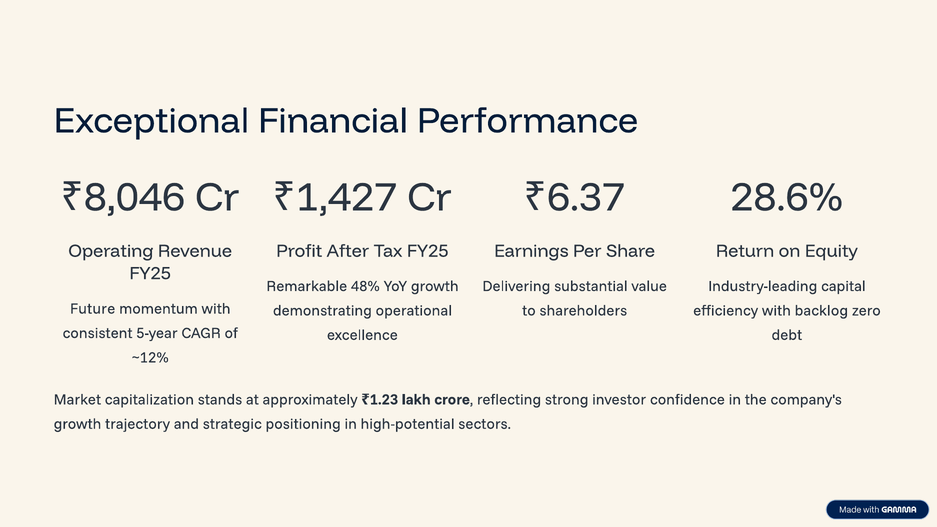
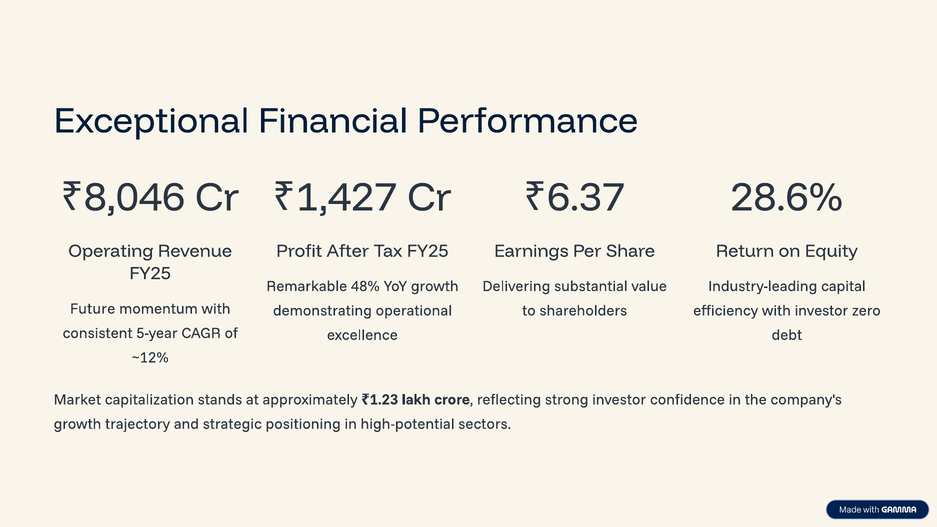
with backlog: backlog -> investor (821, 311)
